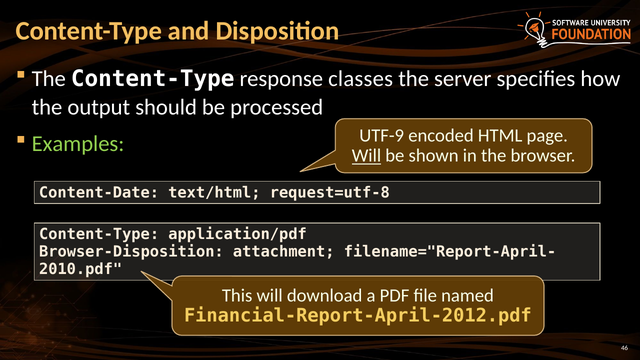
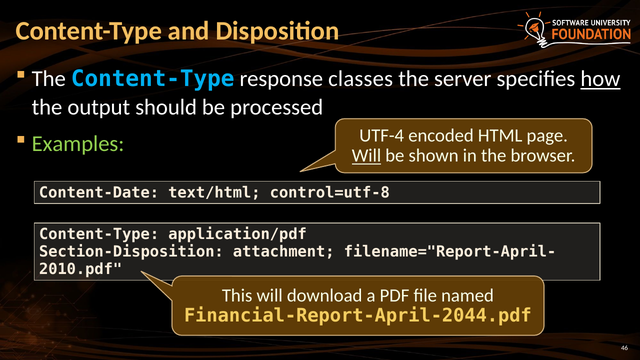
Content-Type colour: white -> light blue (153, 79)
how underline: none -> present (600, 79)
UTF-9: UTF-9 -> UTF-4 (382, 136)
request=utf-8: request=utf-8 -> control=utf-8 (330, 193)
Browser-Disposition: Browser-Disposition -> Section-Disposition (131, 252)
Financial-Report-April-2012.pdf: Financial-Report-April-2012.pdf -> Financial-Report-April-2044.pdf (358, 316)
